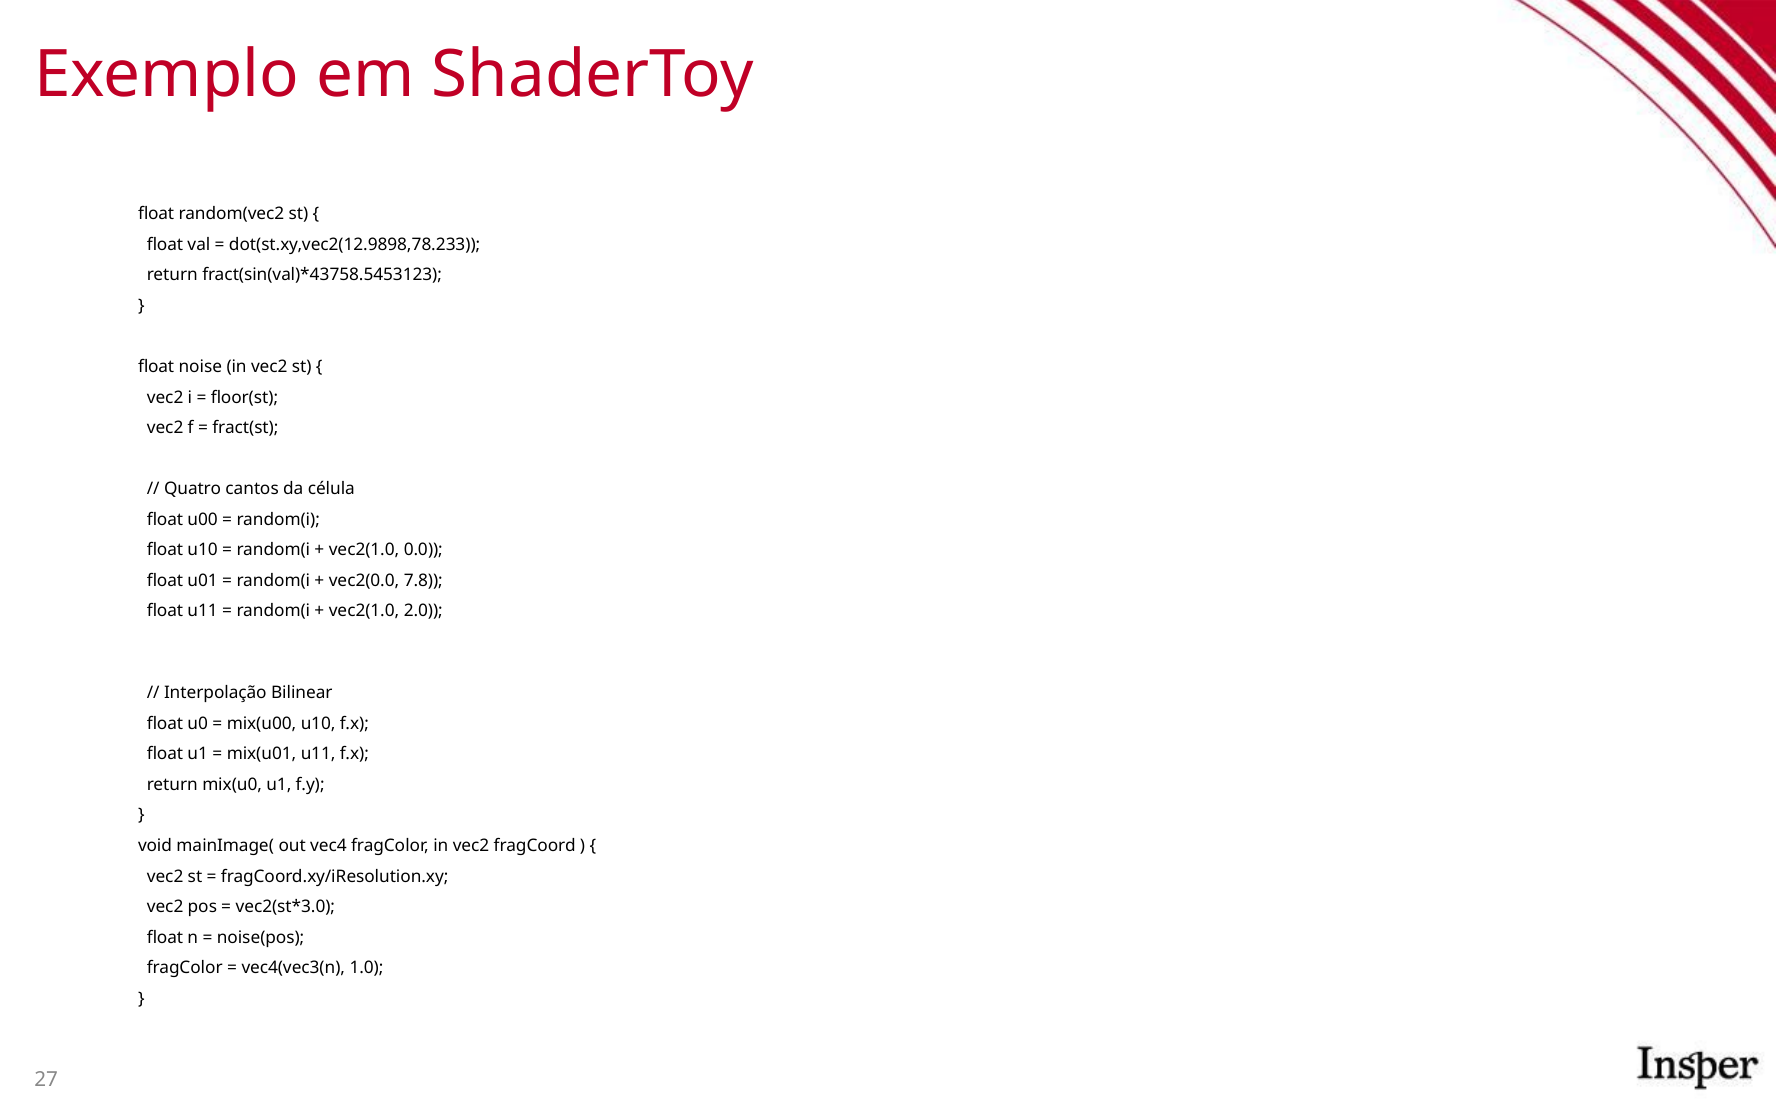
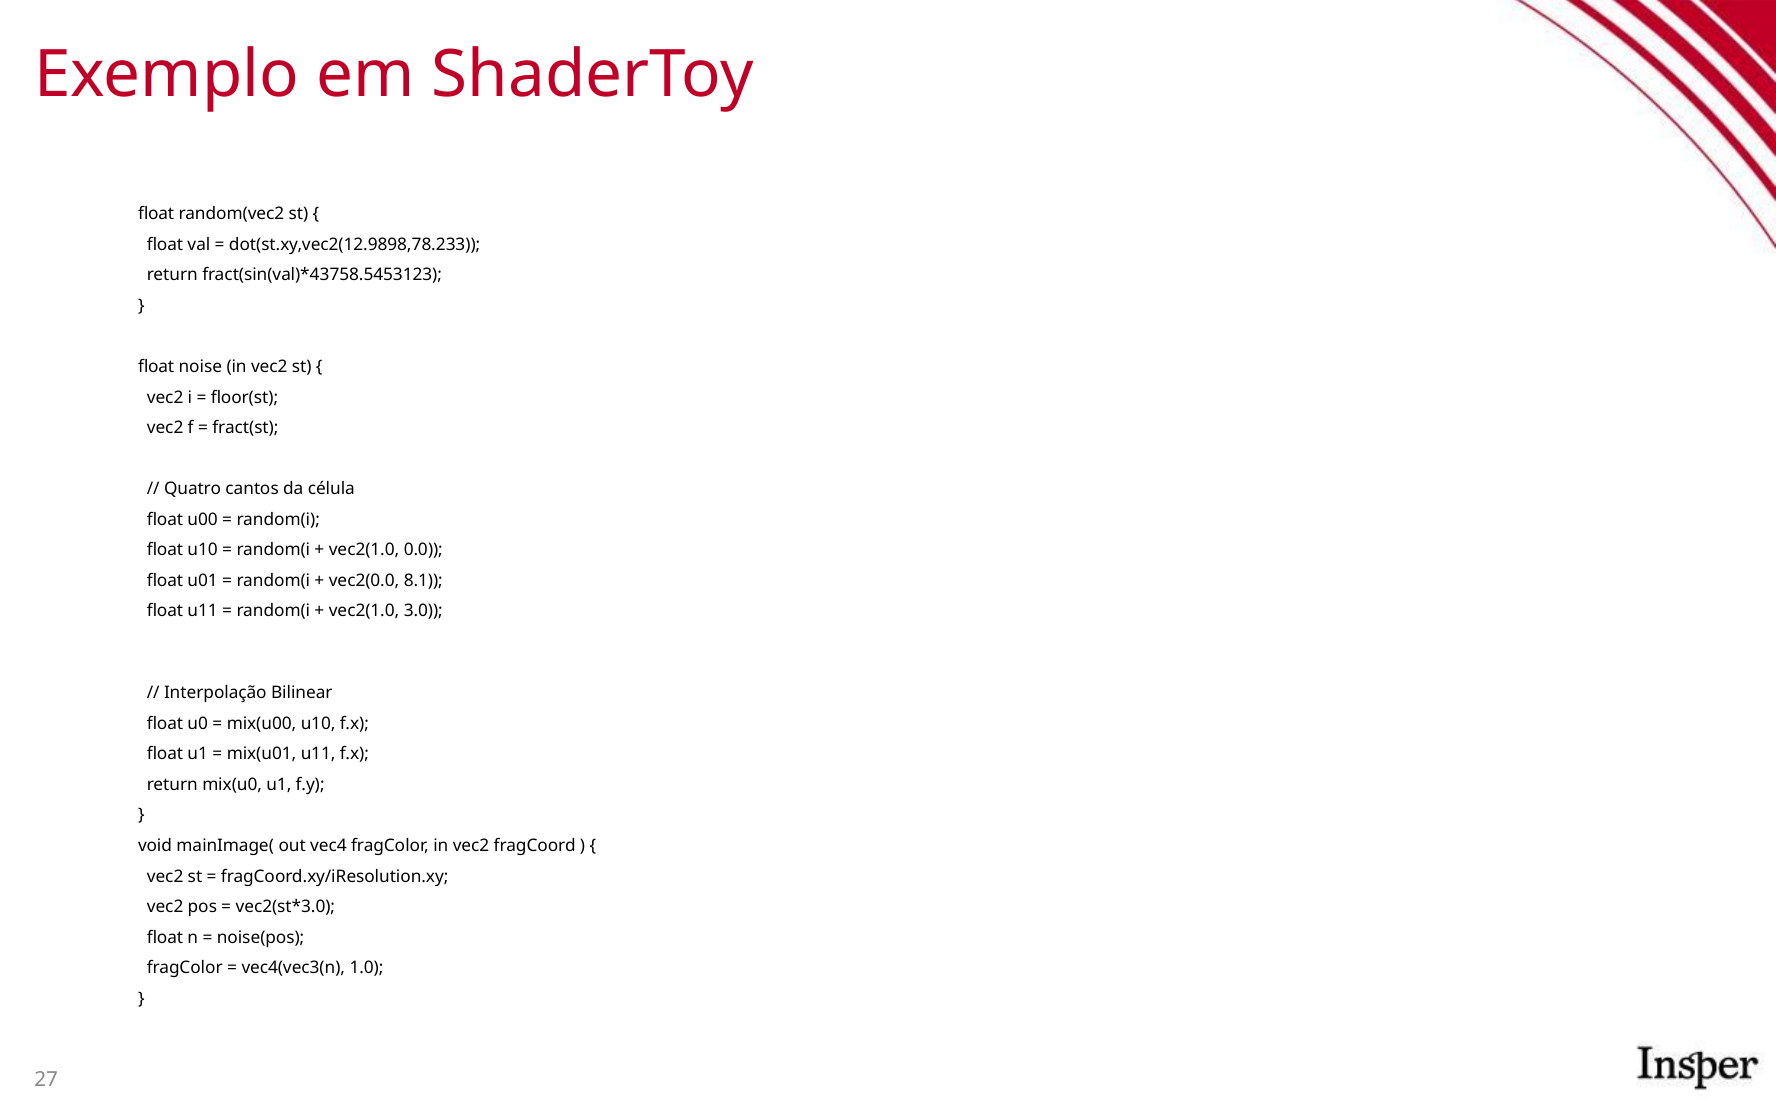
7.8: 7.8 -> 8.1 (423, 581)
2.0: 2.0 -> 3.0 (423, 611)
